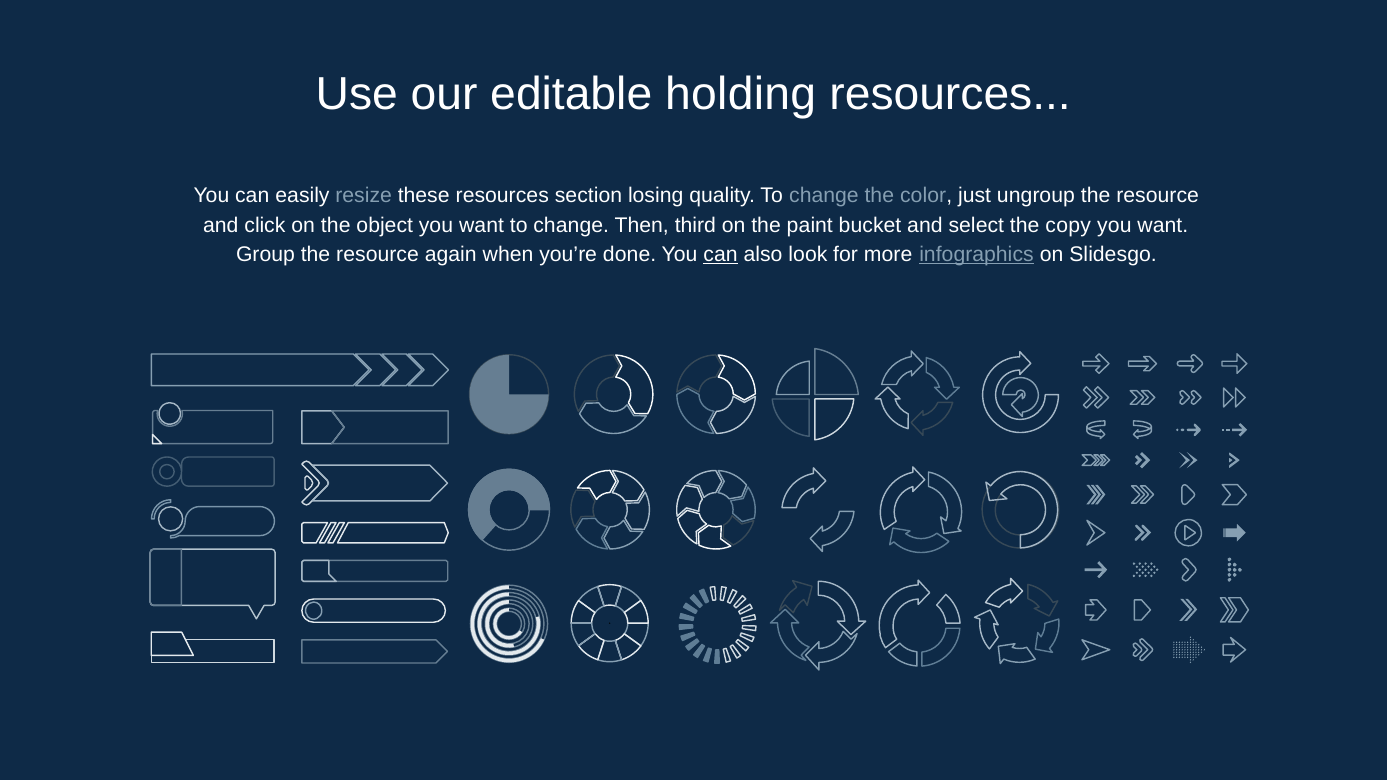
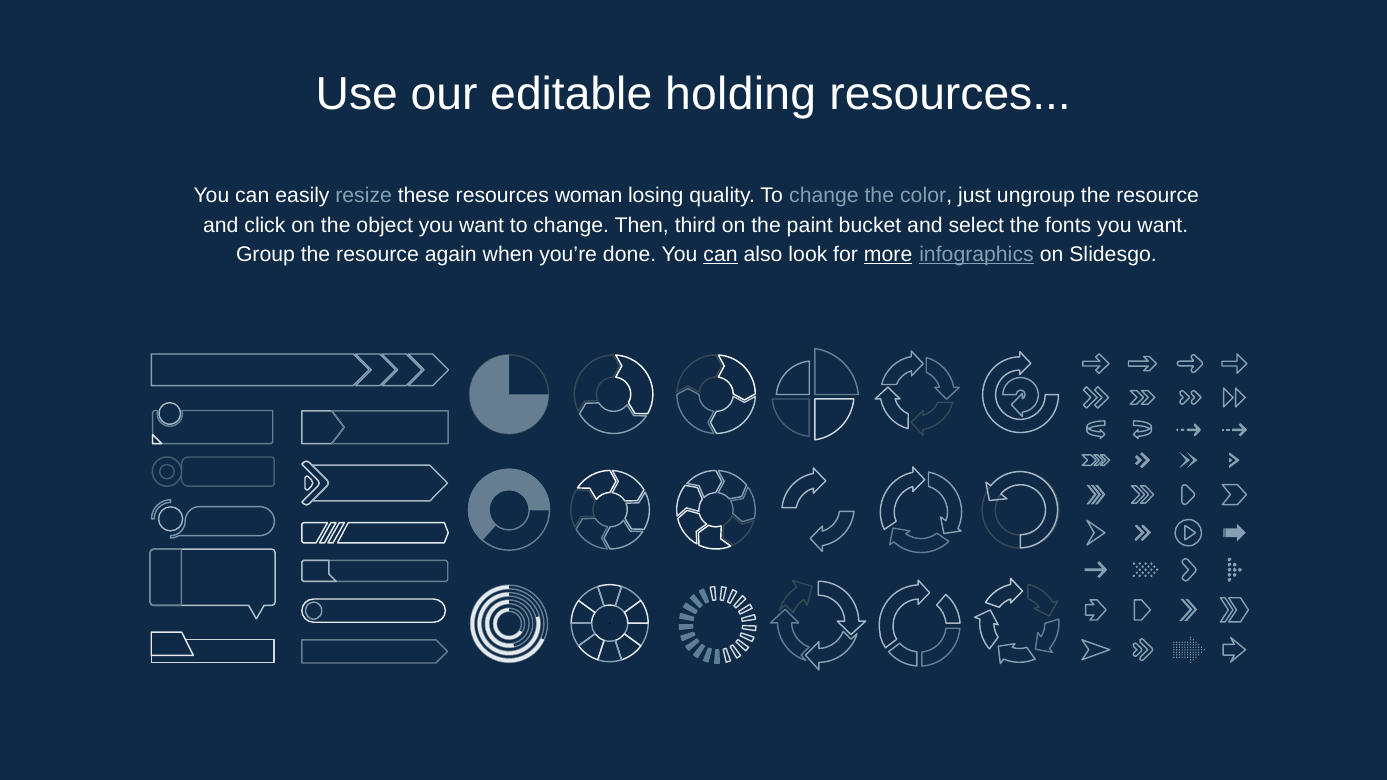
section: section -> woman (589, 196)
copy: copy -> fonts (1068, 225)
more underline: none -> present (888, 254)
